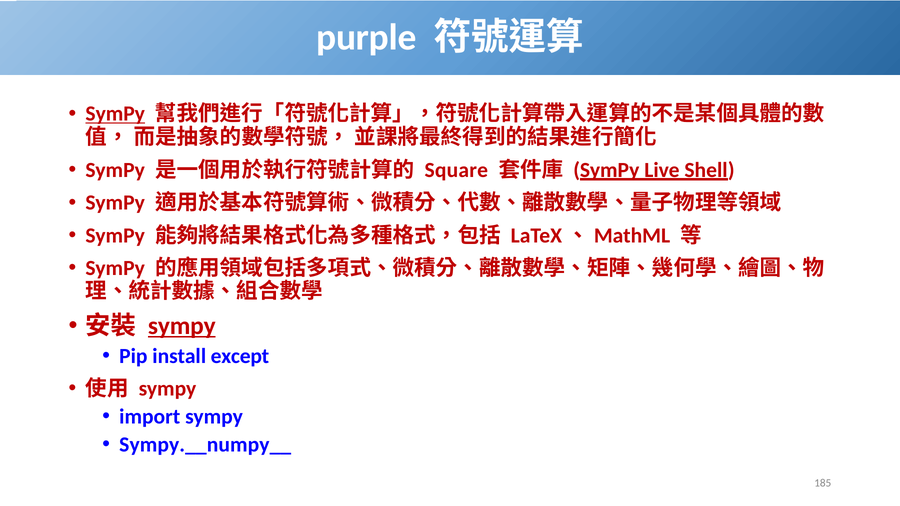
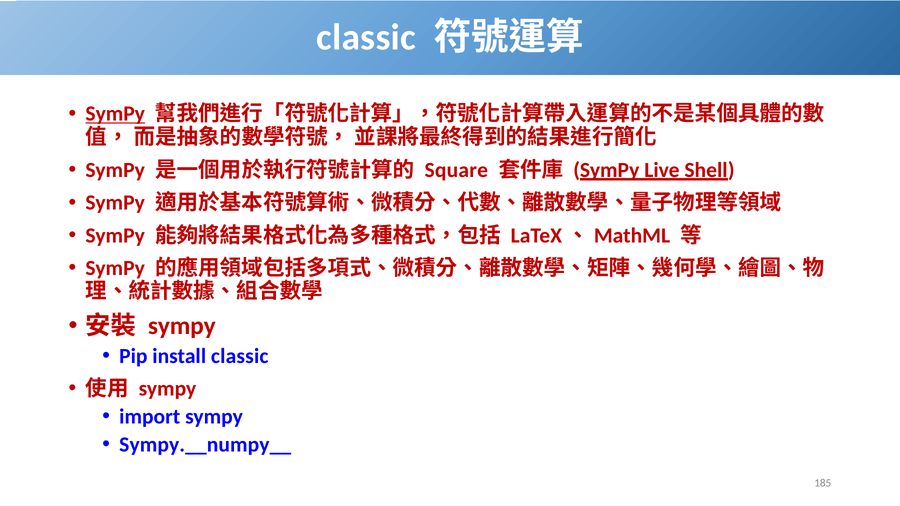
purple: purple -> classic (366, 38)
sympy underline: present -> none (182, 326)
install except: except -> classic (240, 356)
